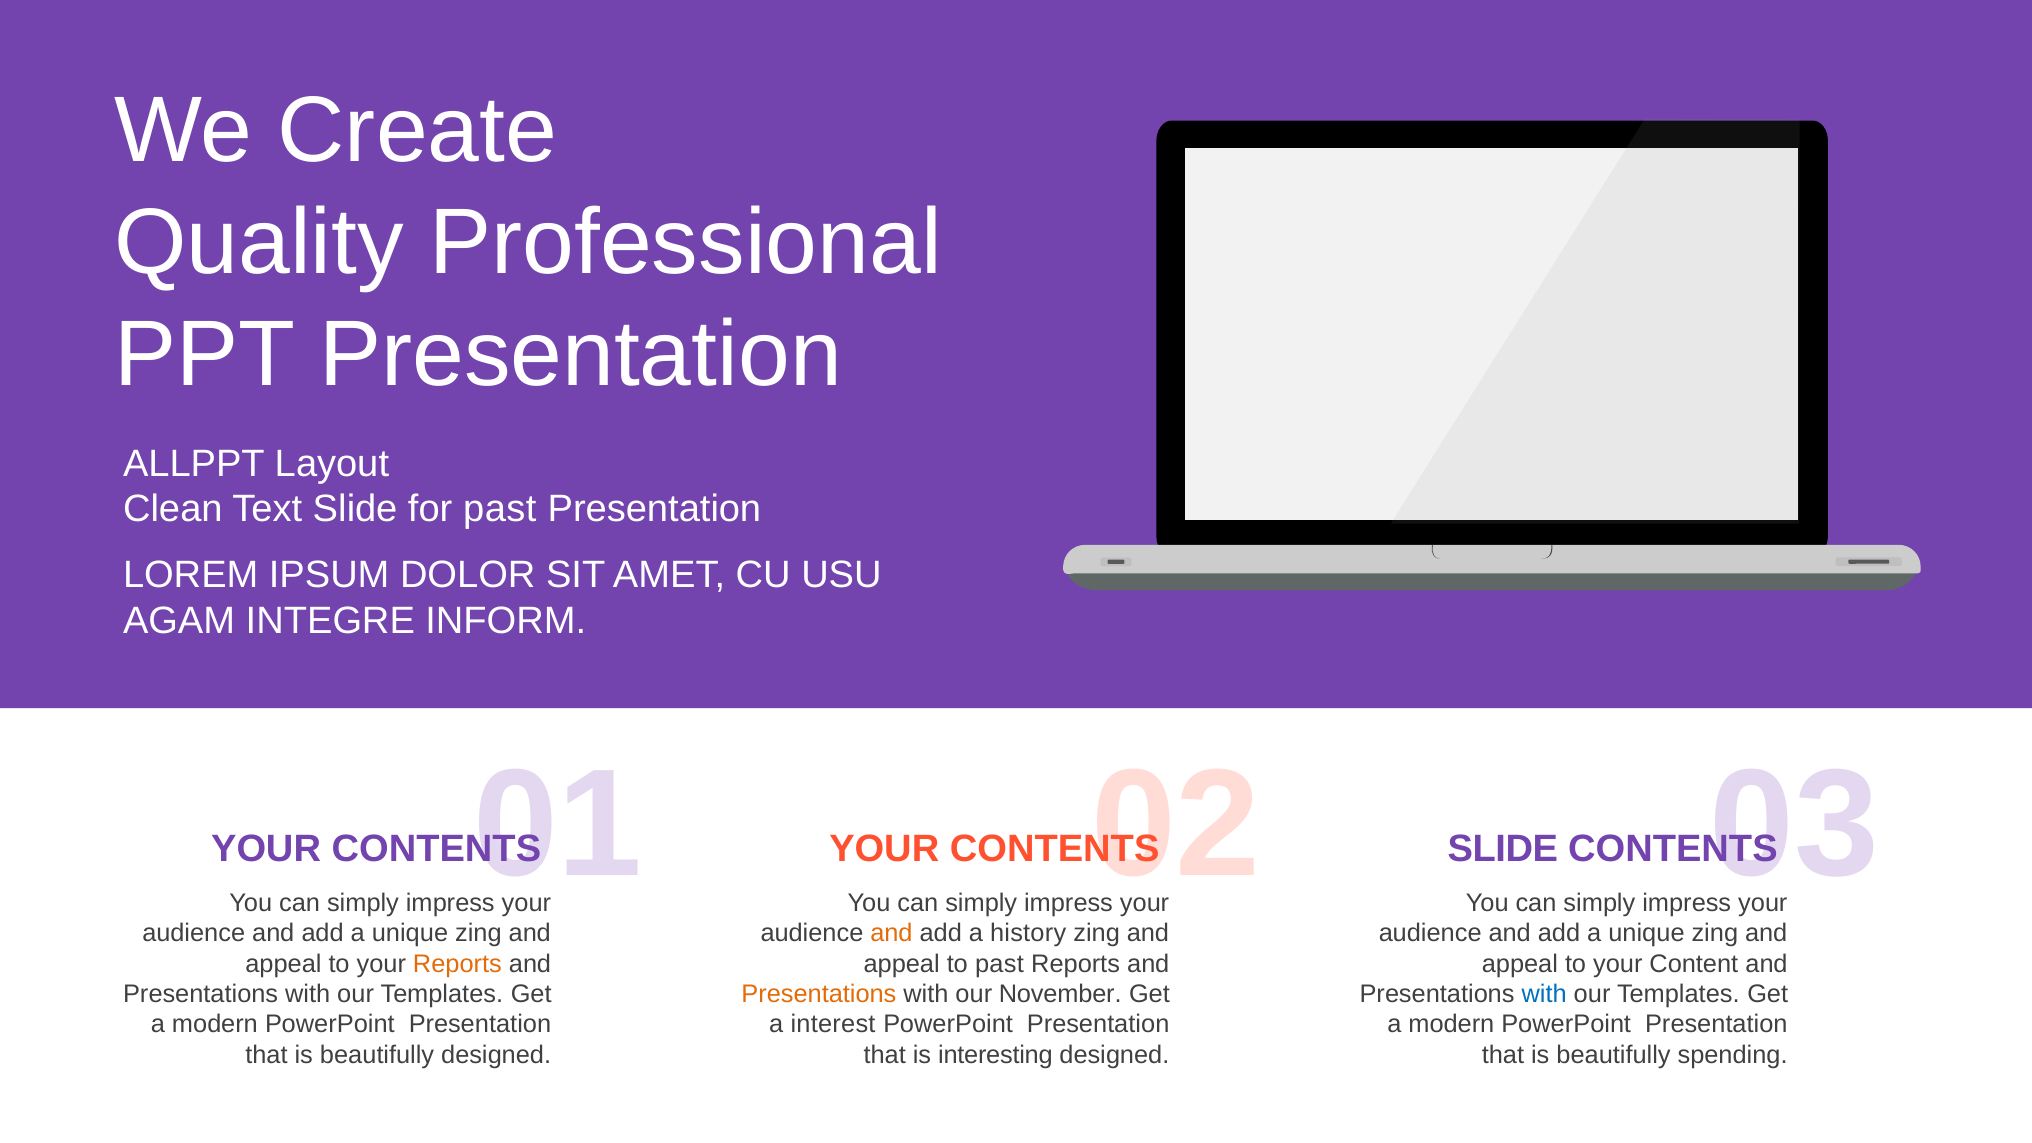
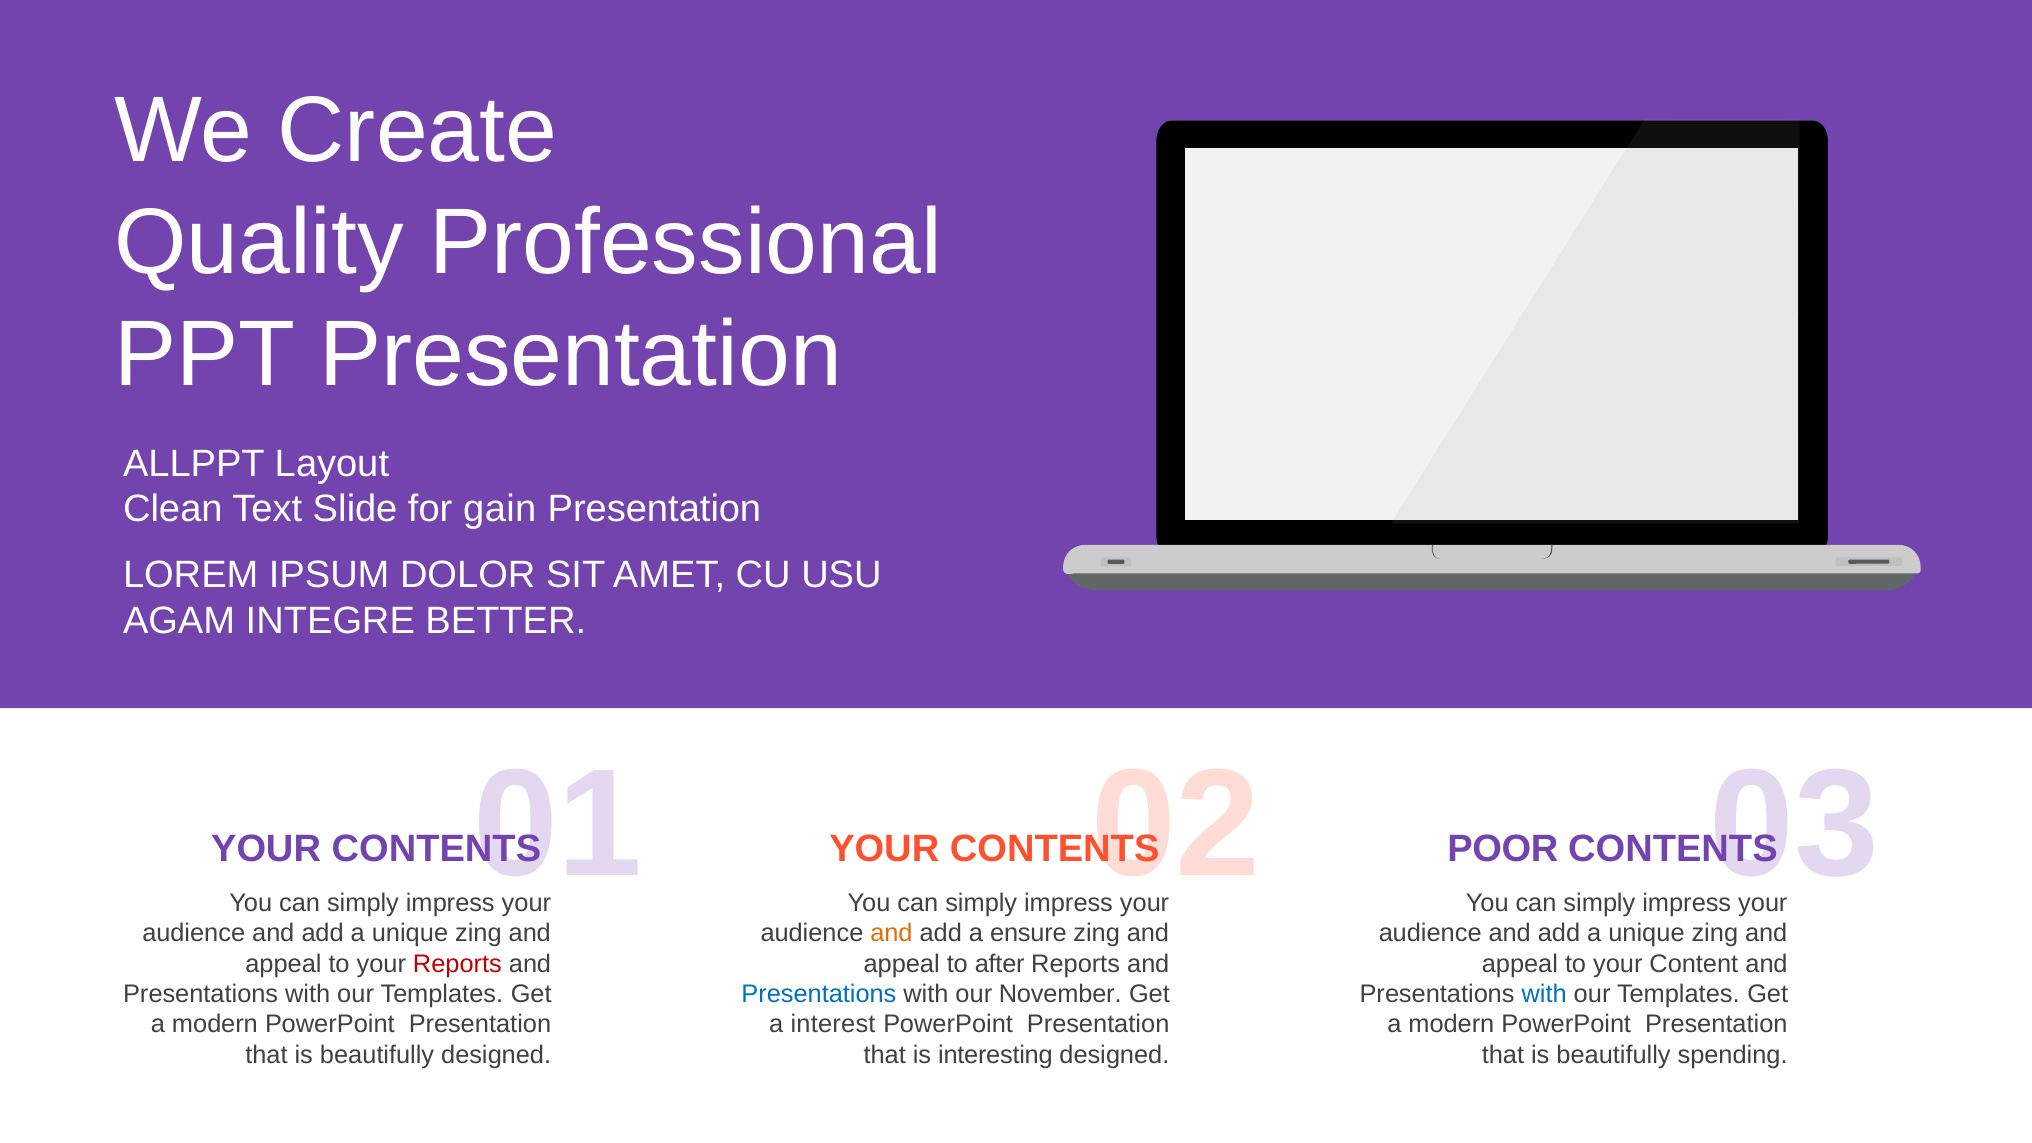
for past: past -> gain (500, 509)
INFORM: INFORM -> BETTER (506, 621)
SLIDE: SLIDE -> POOR (1503, 849)
history: history -> ensure (1028, 933)
Reports colour: orange -> red (457, 964)
to past: past -> after (1000, 964)
Presentations colour: orange -> blue (819, 994)
